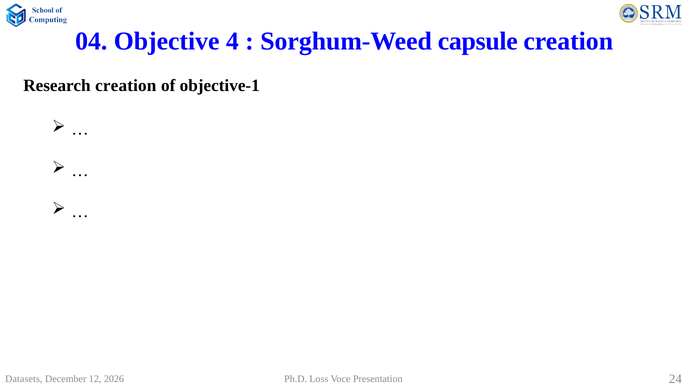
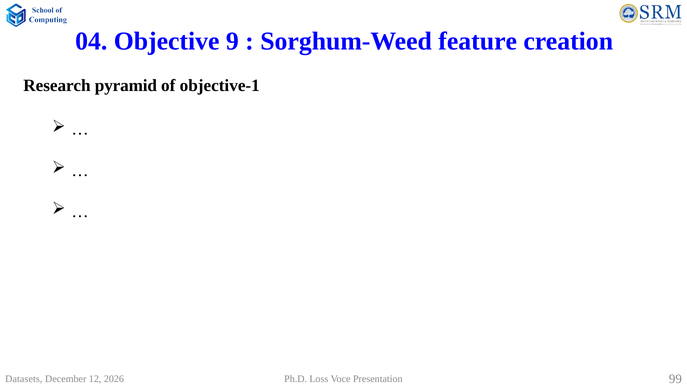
4: 4 -> 9 (232, 41)
capsule: capsule -> feature (478, 41)
Research creation: creation -> pyramid (126, 86)
24: 24 -> 99 (675, 380)
